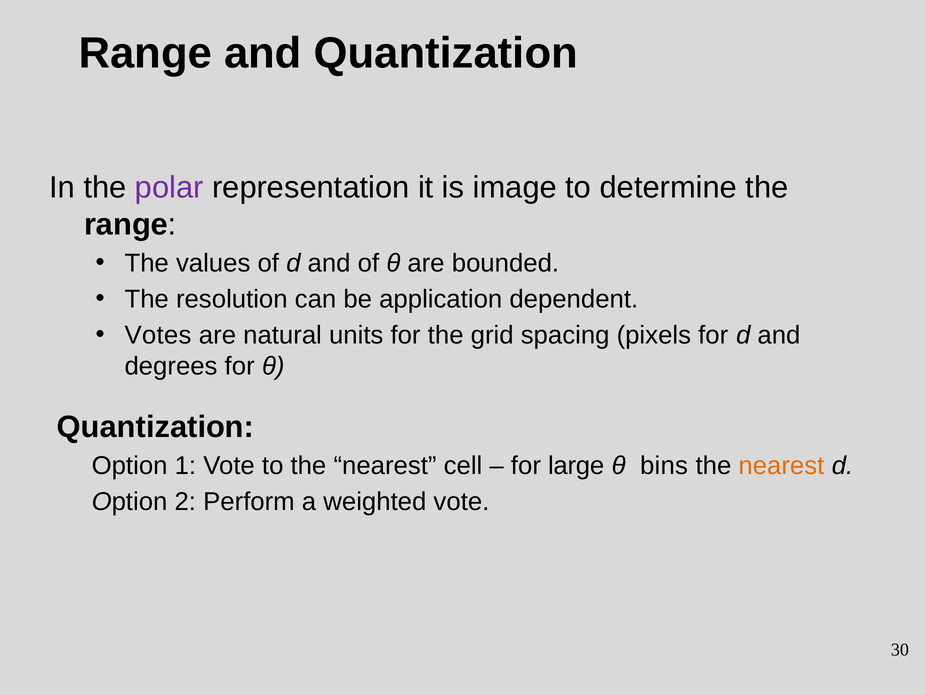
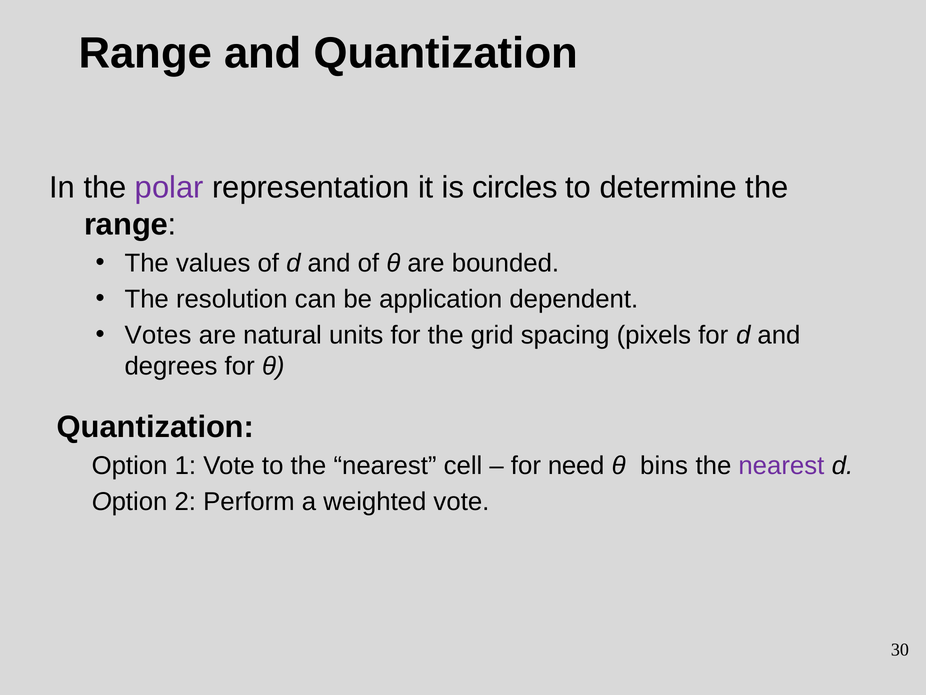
image: image -> circles (515, 187)
large: large -> need (576, 465)
nearest colour: orange -> purple (781, 465)
